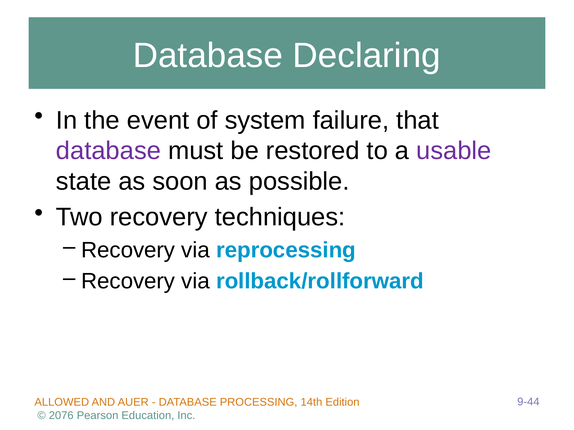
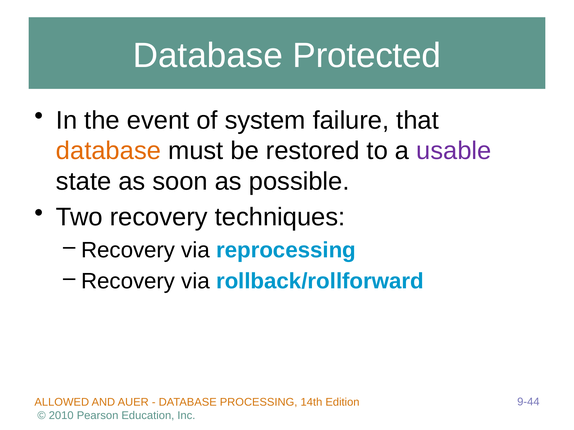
Declaring: Declaring -> Protected (367, 56)
database colour: purple -> orange (108, 151)
2076: 2076 -> 2010 (61, 416)
